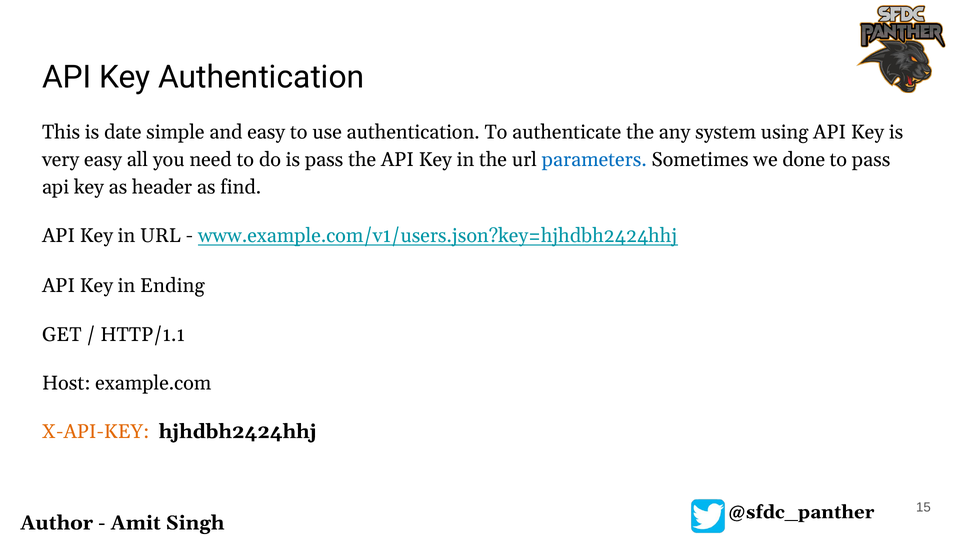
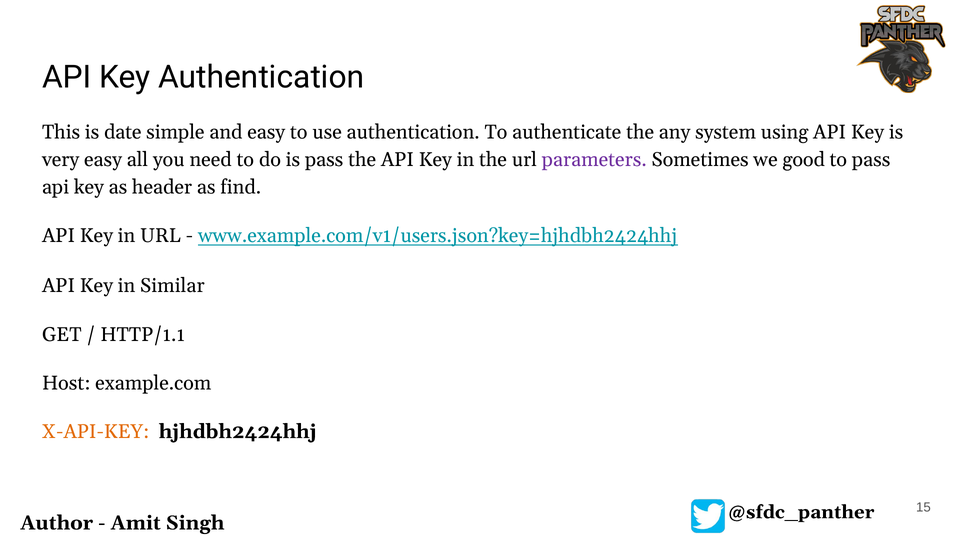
parameters colour: blue -> purple (594, 160)
done: done -> good (804, 160)
Ending: Ending -> Similar (172, 286)
